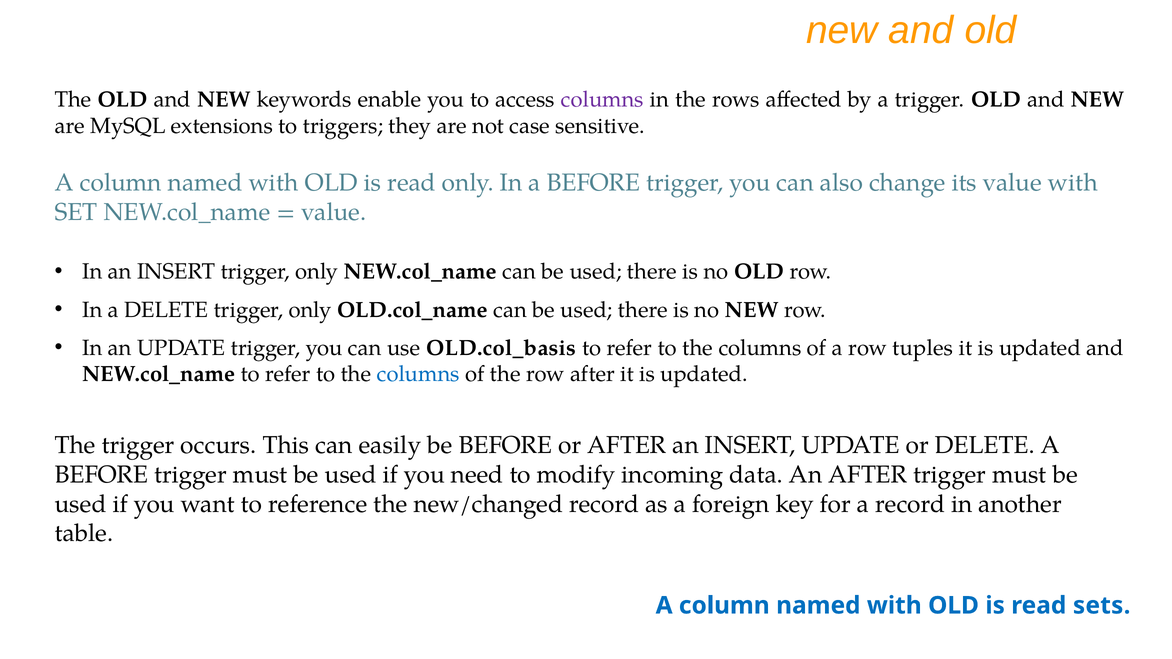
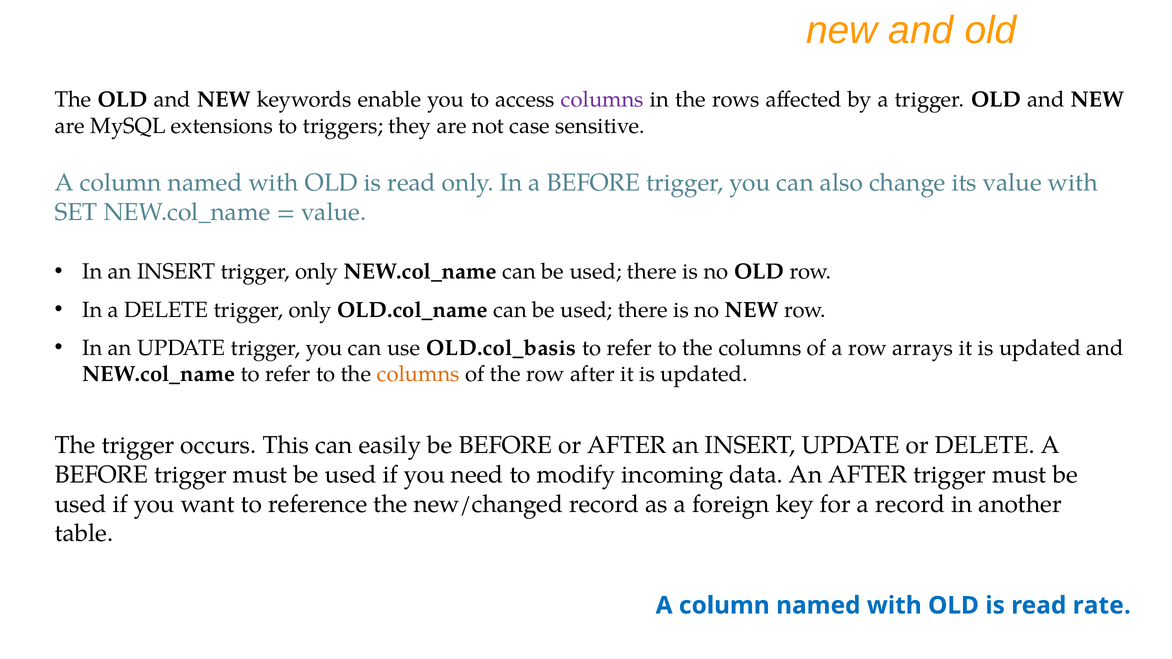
tuples: tuples -> arrays (923, 348)
columns colour: blue -> orange (418, 374)
sets: sets -> rate (1102, 606)
